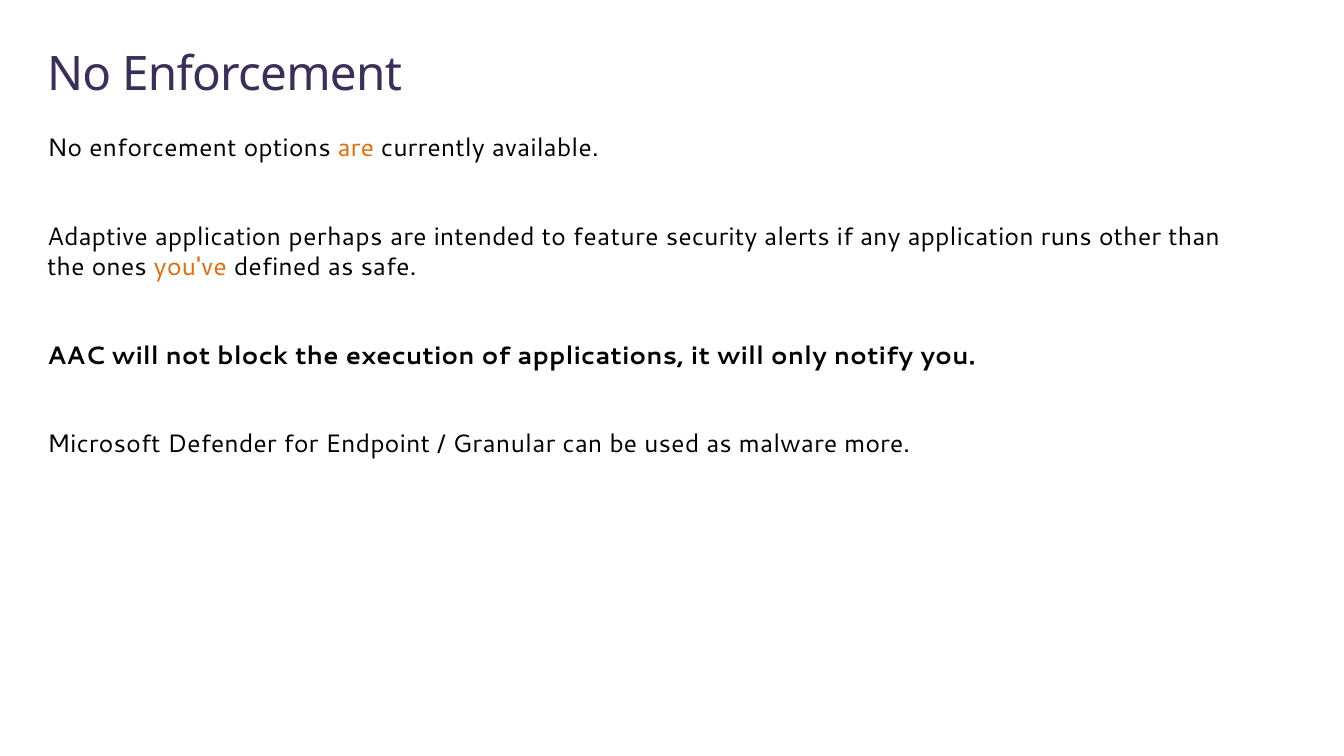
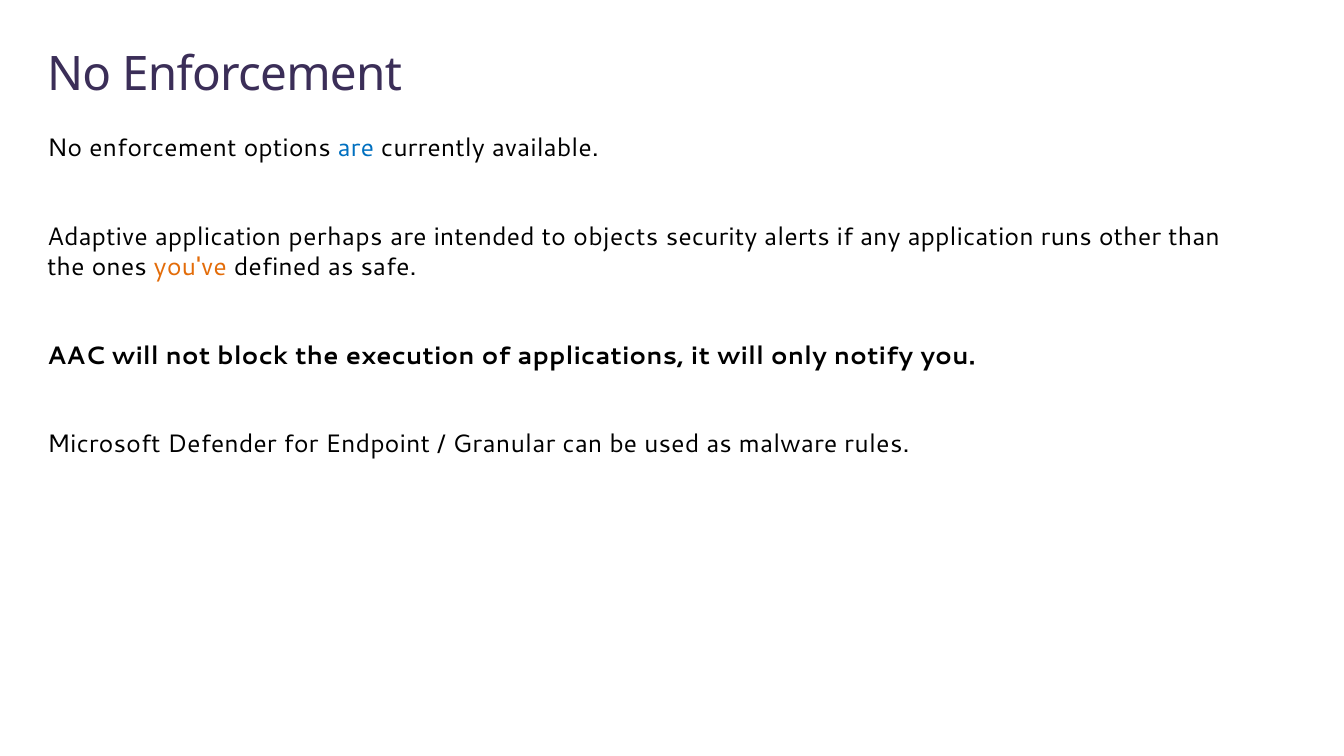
are colour: orange -> blue (356, 149)
feature: feature -> objects (616, 237)
more: more -> rules (877, 444)
